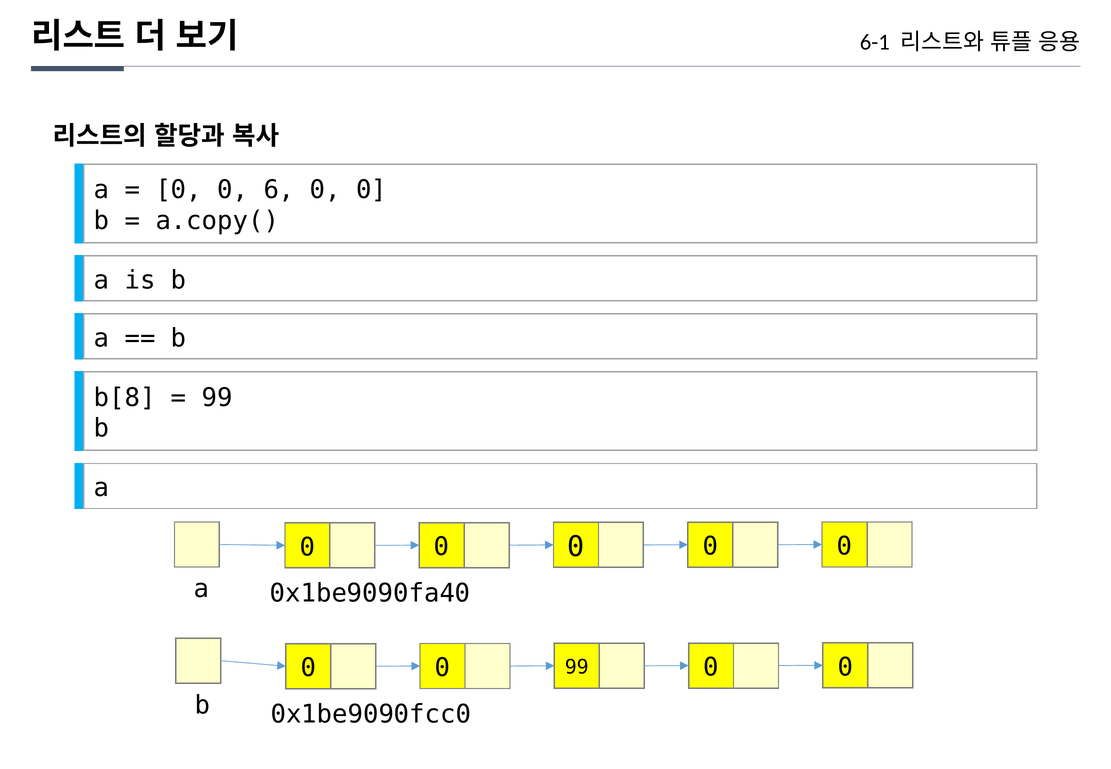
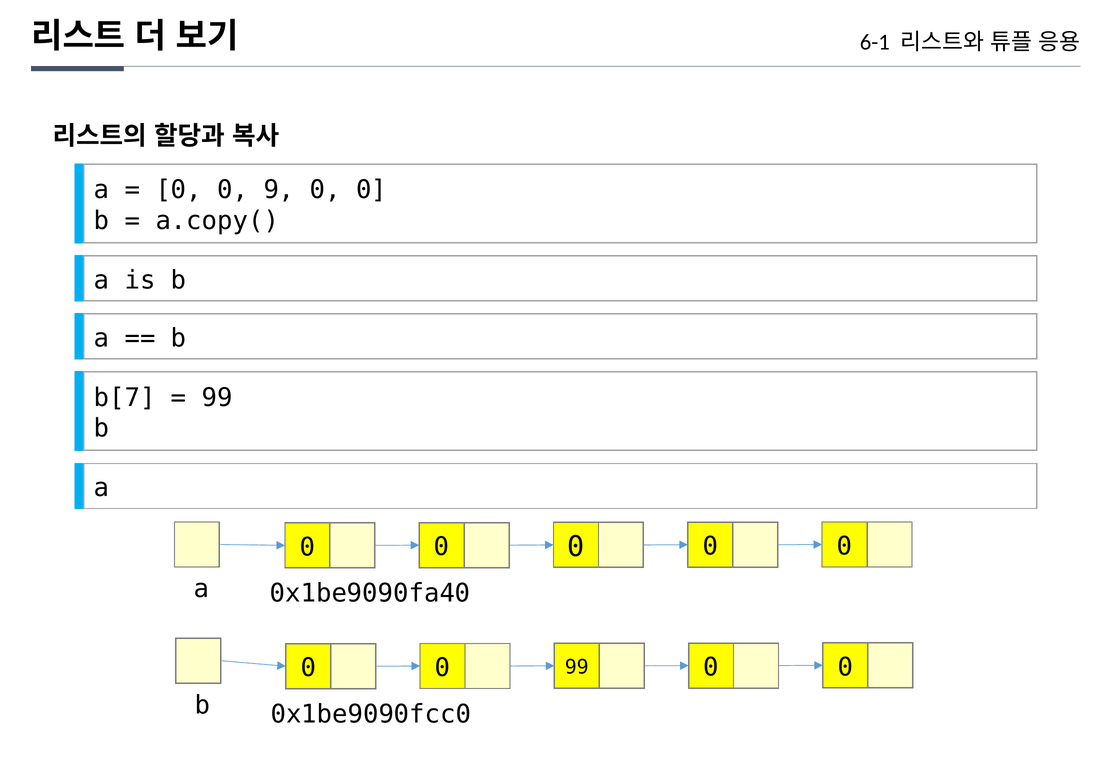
6: 6 -> 9 (279, 190)
b[8: b[8 -> b[7 (125, 398)
